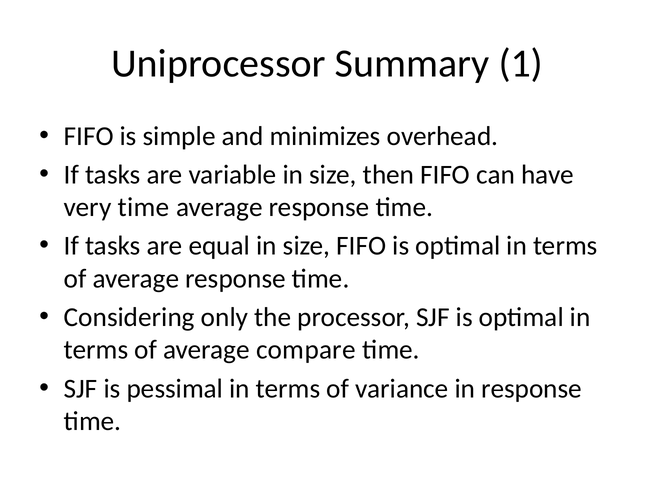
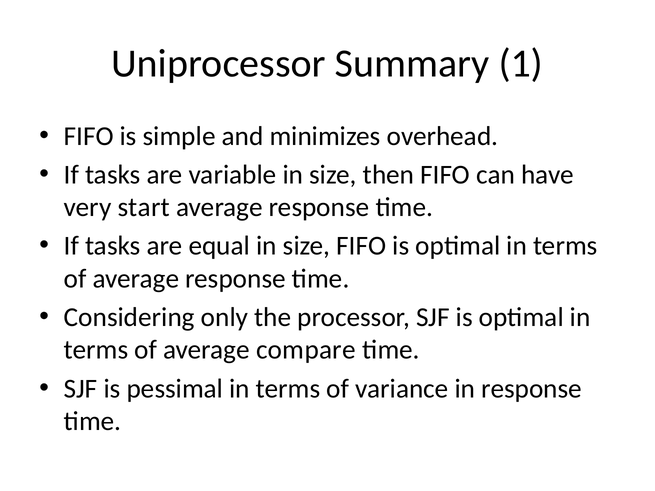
very time: time -> start (144, 208)
